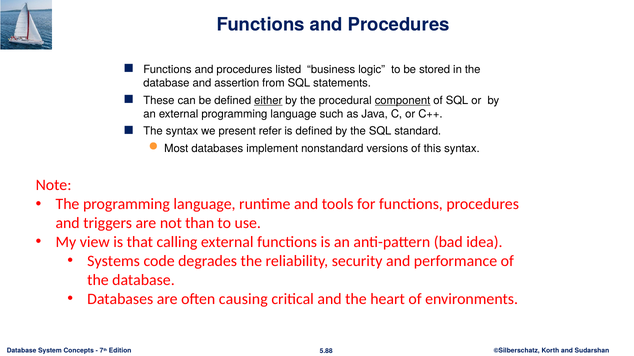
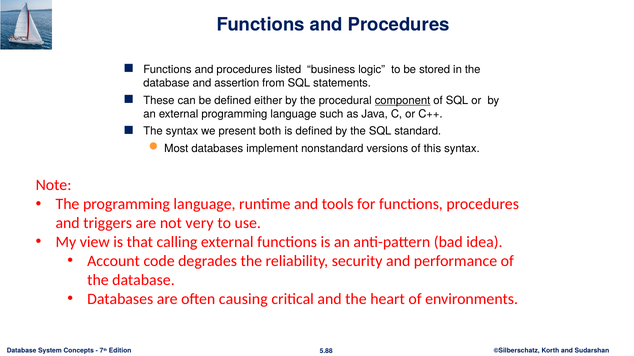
either underline: present -> none (268, 101)
refer: refer -> both (270, 131)
than: than -> very (200, 224)
Systems: Systems -> Account (114, 262)
